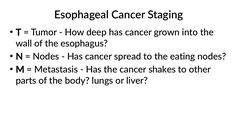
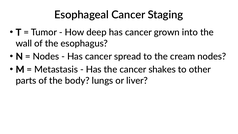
eating: eating -> cream (183, 56)
